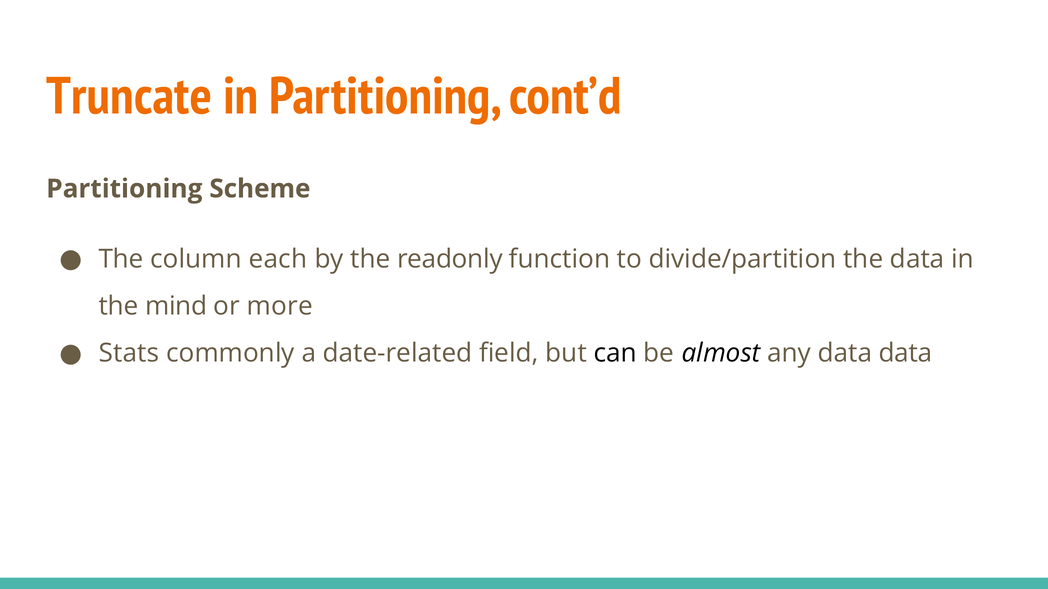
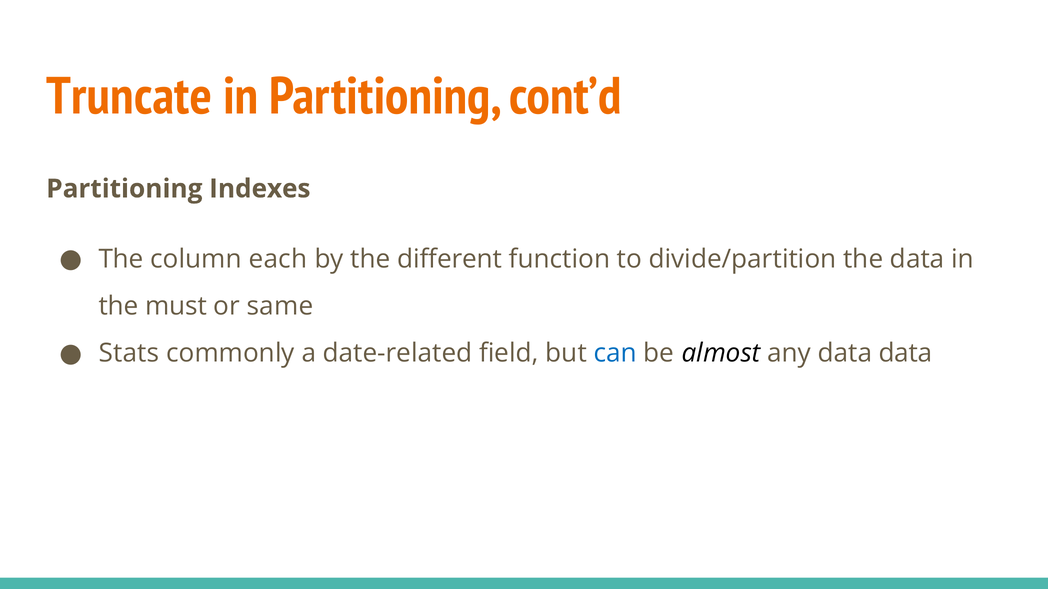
Scheme: Scheme -> Indexes (260, 189)
readonly: readonly -> different (450, 259)
mind: mind -> must (176, 306)
more: more -> same (280, 306)
can colour: black -> blue (615, 354)
